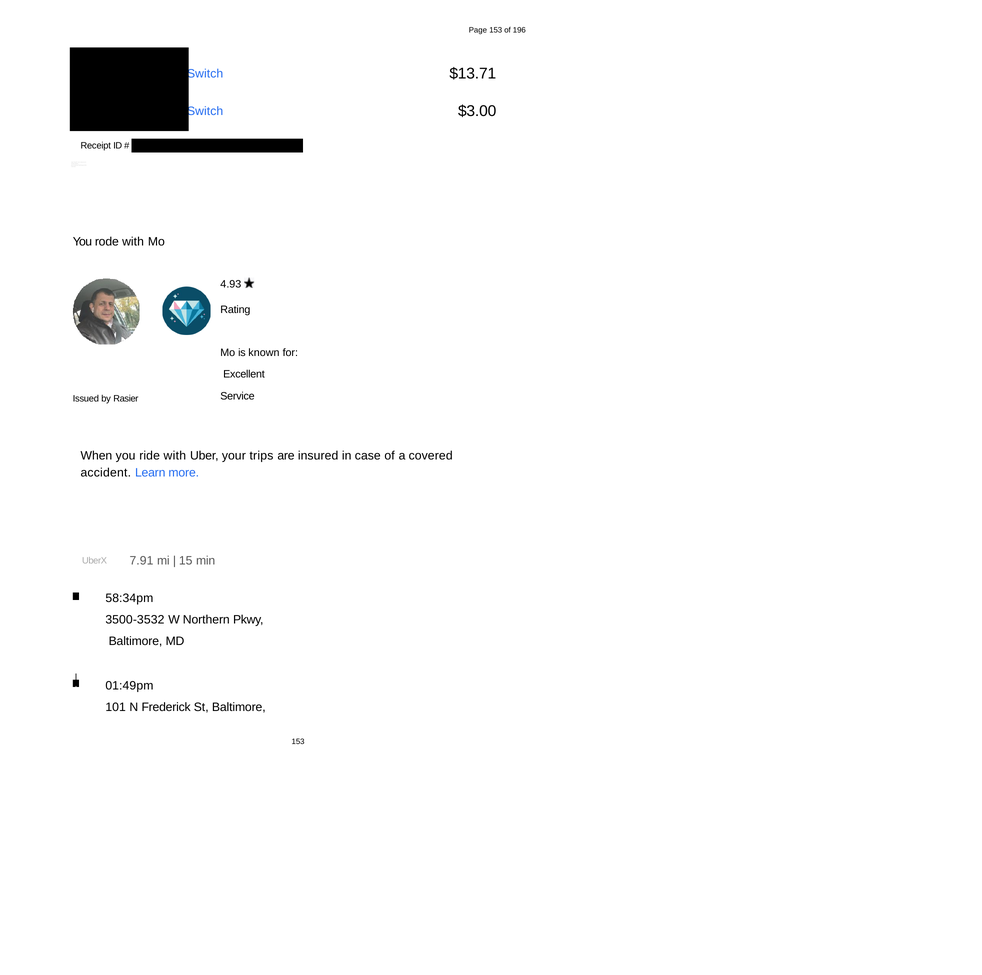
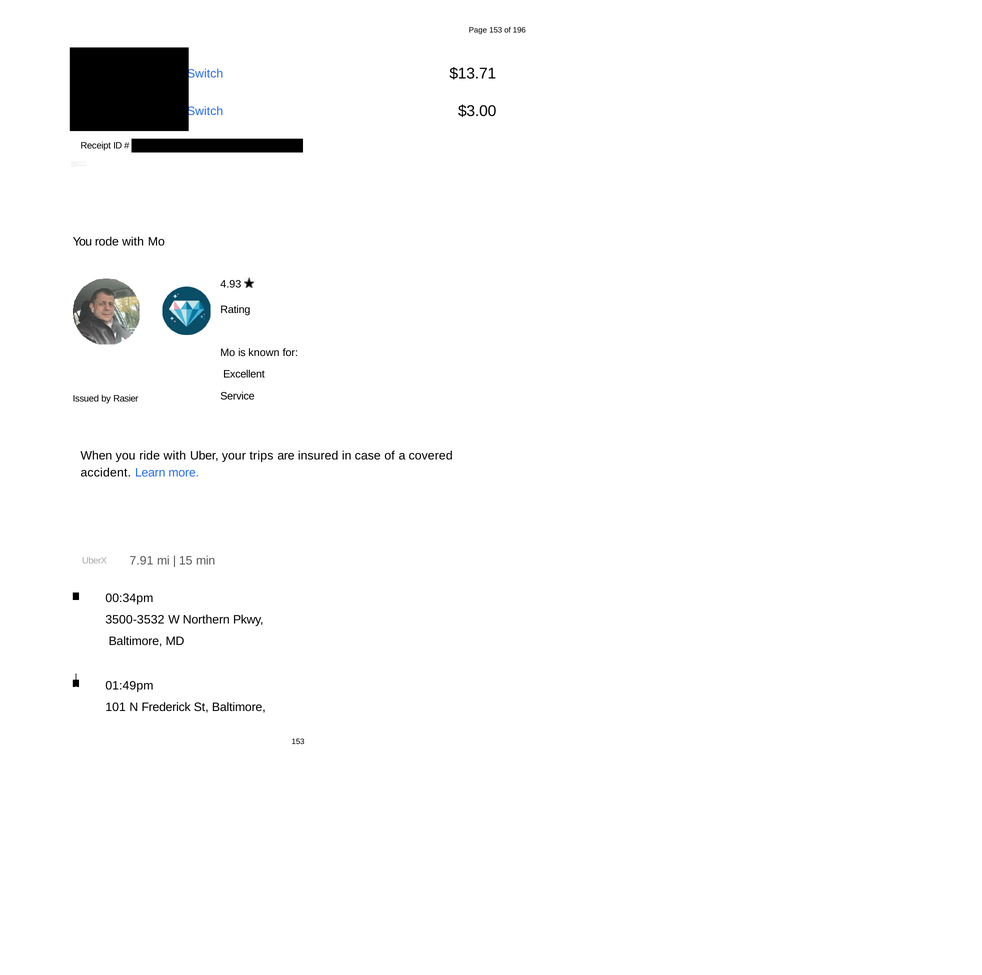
58:34pm: 58:34pm -> 00:34pm (129, 598)
